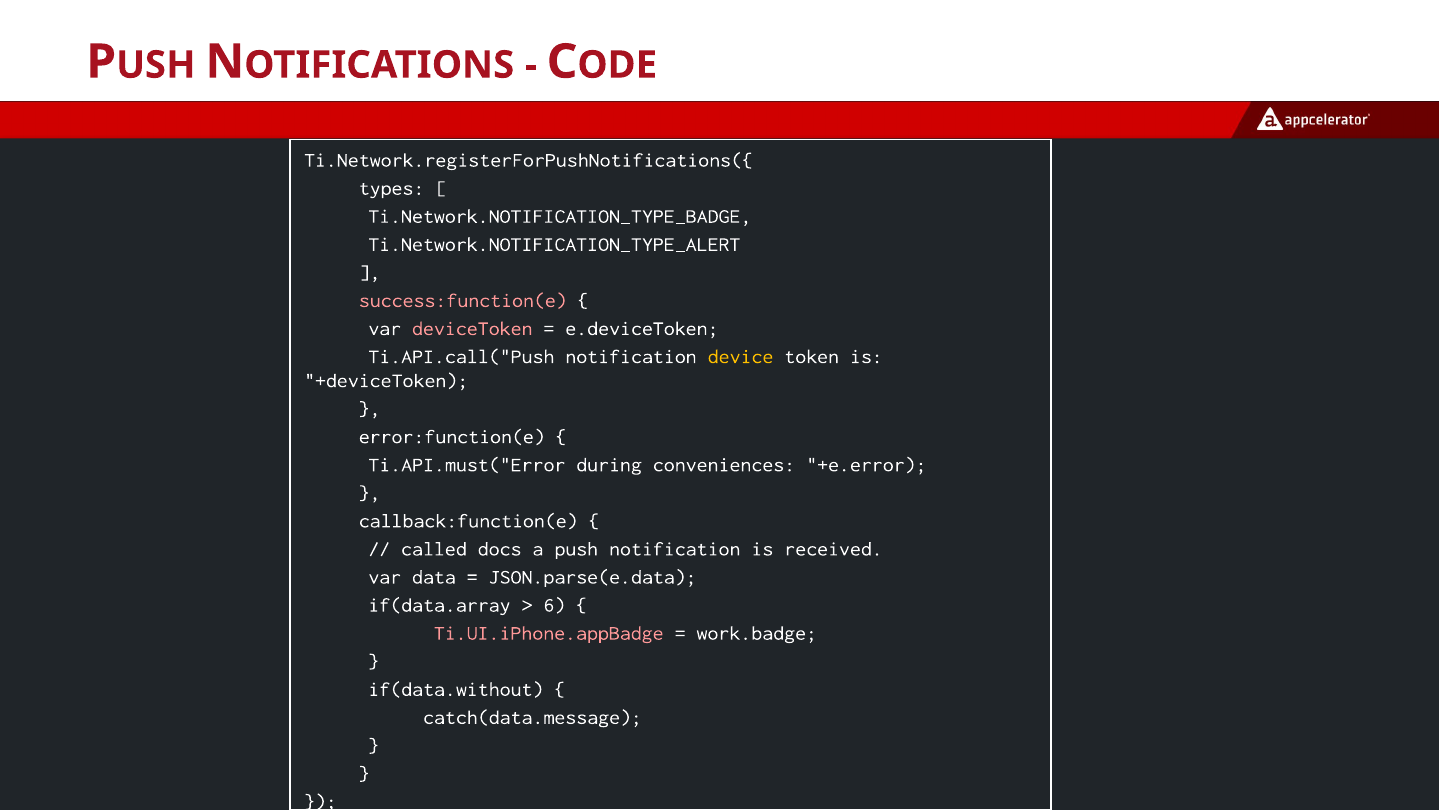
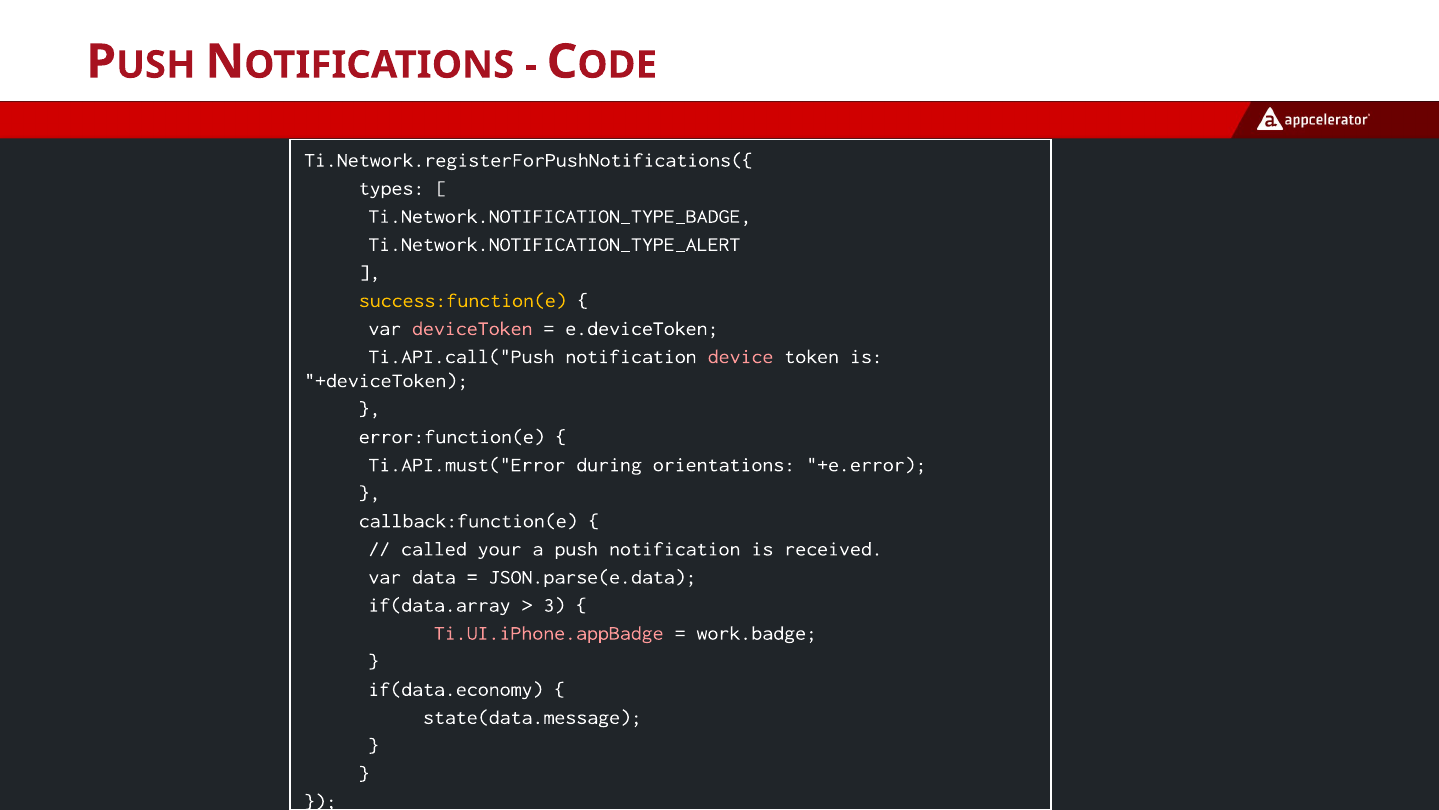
success:function(e colour: pink -> yellow (463, 300)
device colour: yellow -> pink (741, 356)
conveniences: conveniences -> orientations (724, 464)
docs: docs -> your (500, 548)
6: 6 -> 3 (554, 605)
if(data.without: if(data.without -> if(data.economy (456, 689)
catch(data.message: catch(data.message -> state(data.message (533, 717)
